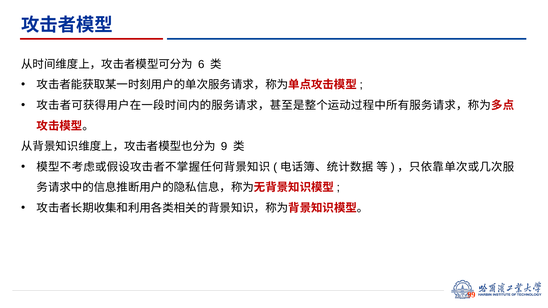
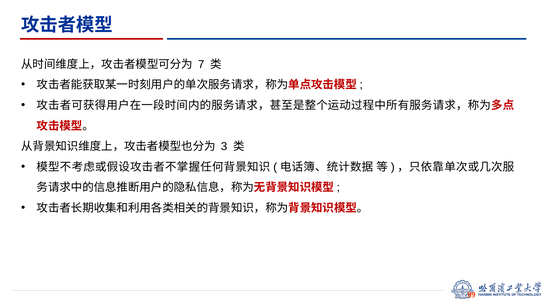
6: 6 -> 7 (201, 64)
9: 9 -> 3 (224, 147)
